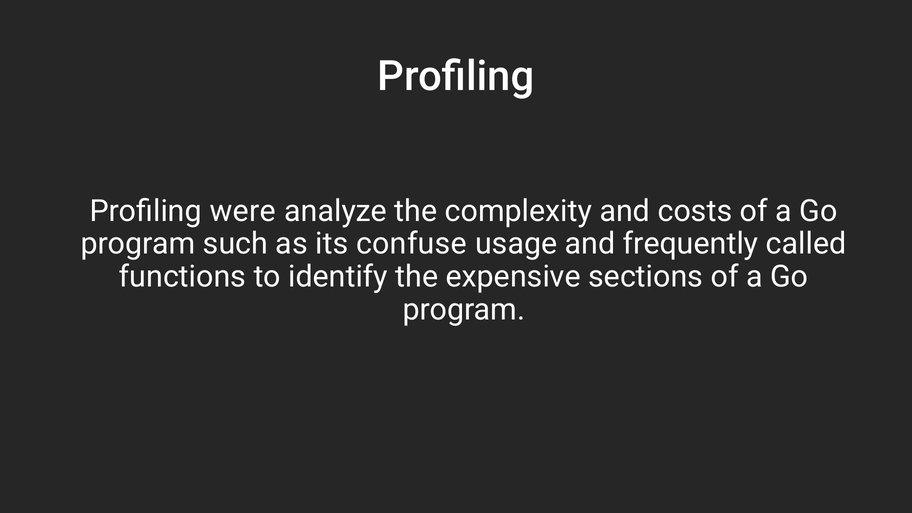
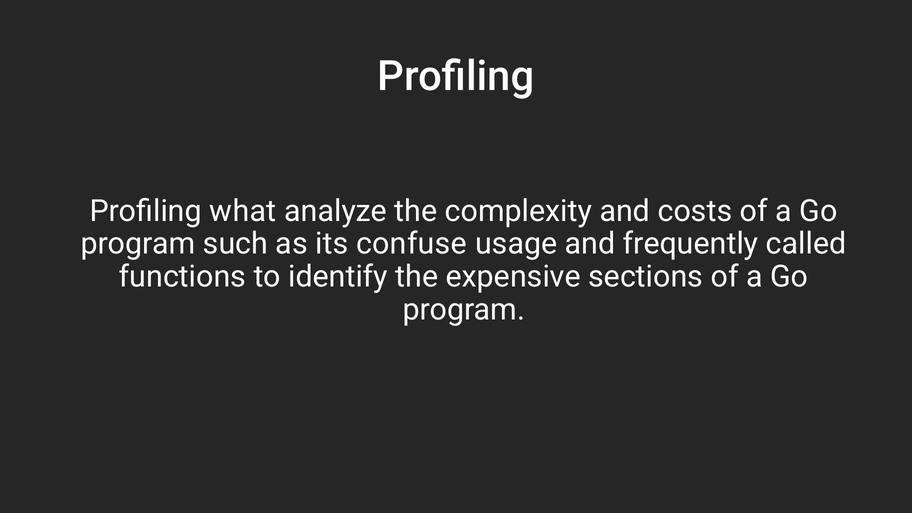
were: were -> what (243, 211)
